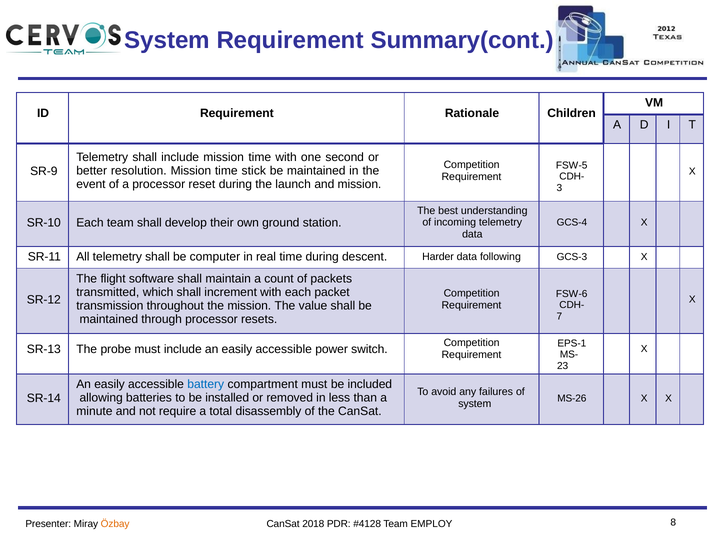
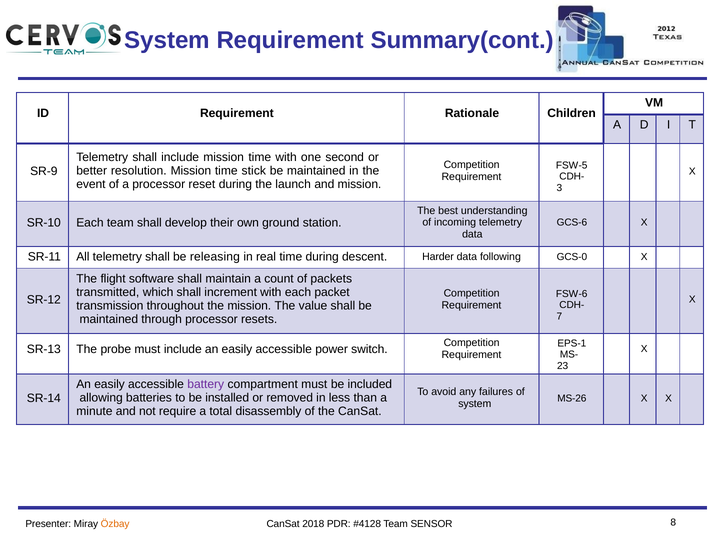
GCS-4: GCS-4 -> GCS-6 (572, 223)
computer: computer -> releasing (215, 257)
GCS-3: GCS-3 -> GCS-0 (572, 257)
battery colour: blue -> purple (206, 384)
EMPLOY: EMPLOY -> SENSOR (432, 524)
